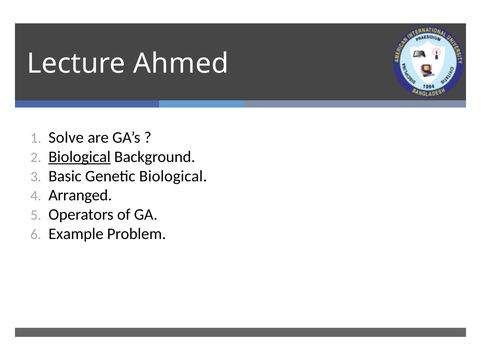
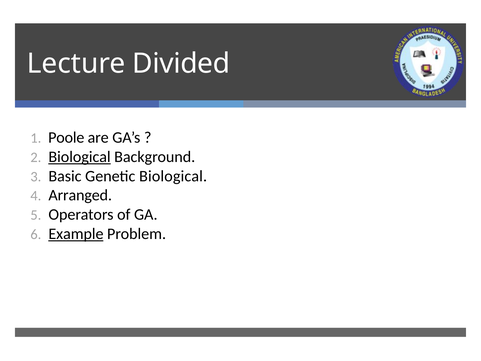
Ahmed: Ahmed -> Divided (181, 64)
Solve: Solve -> Poole (66, 137)
Example underline: none -> present (76, 234)
